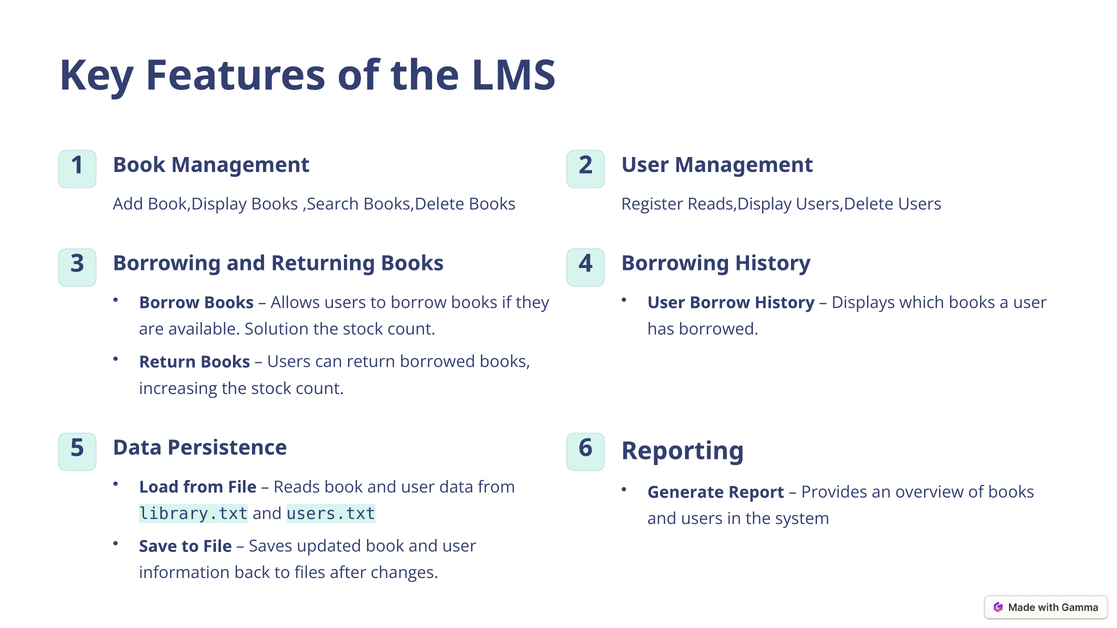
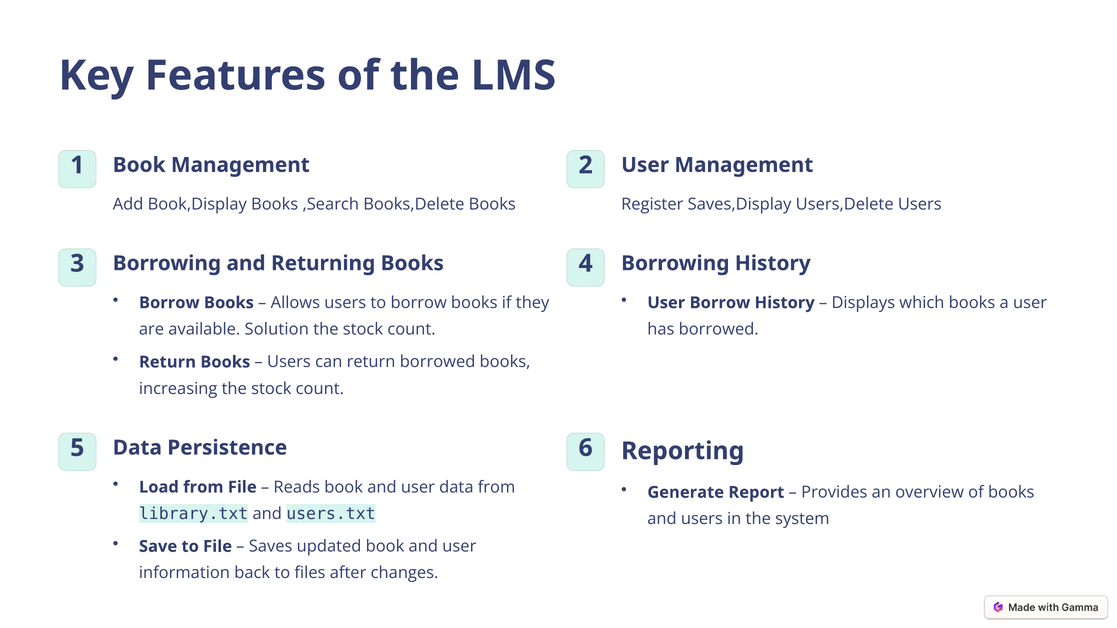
Reads,Display: Reads,Display -> Saves,Display (740, 205)
